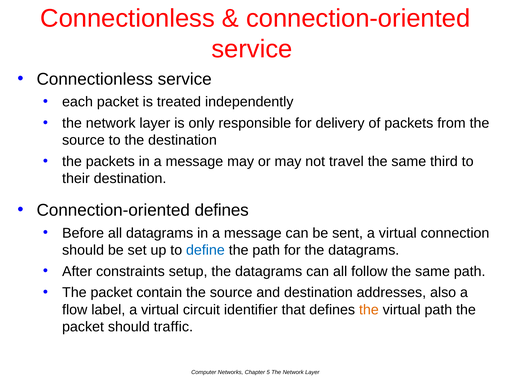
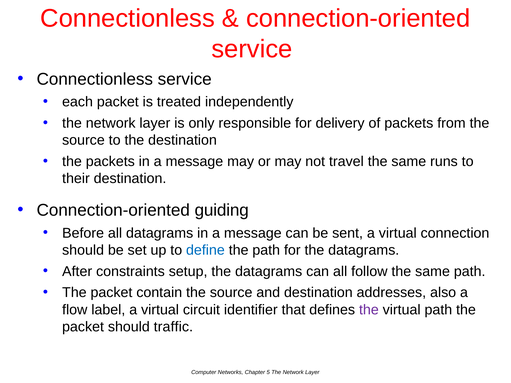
third: third -> runs (444, 162)
Connection-oriented defines: defines -> guiding (222, 210)
the colour: orange -> purple (369, 310)
